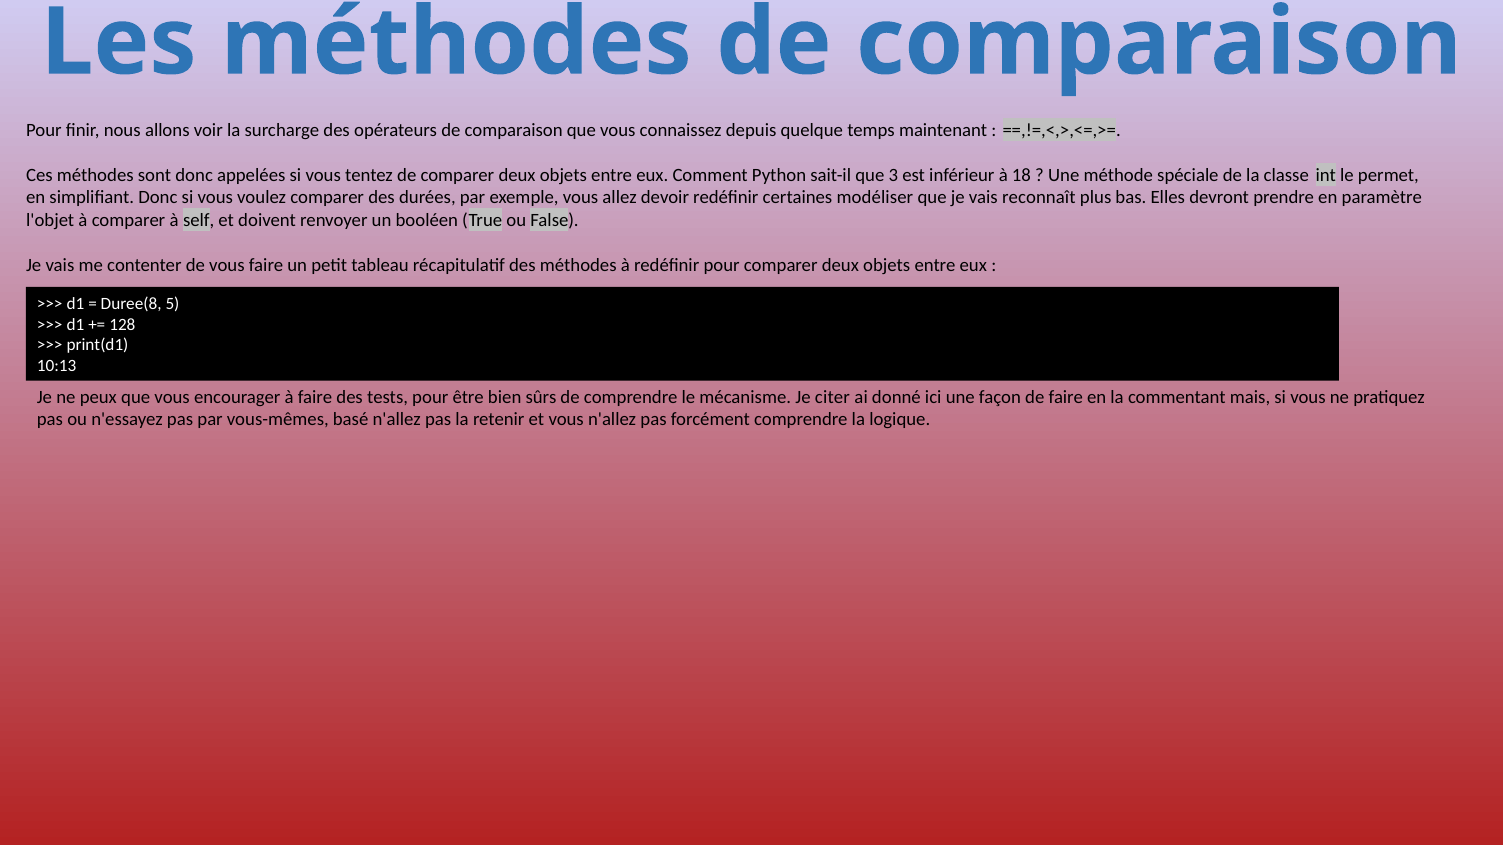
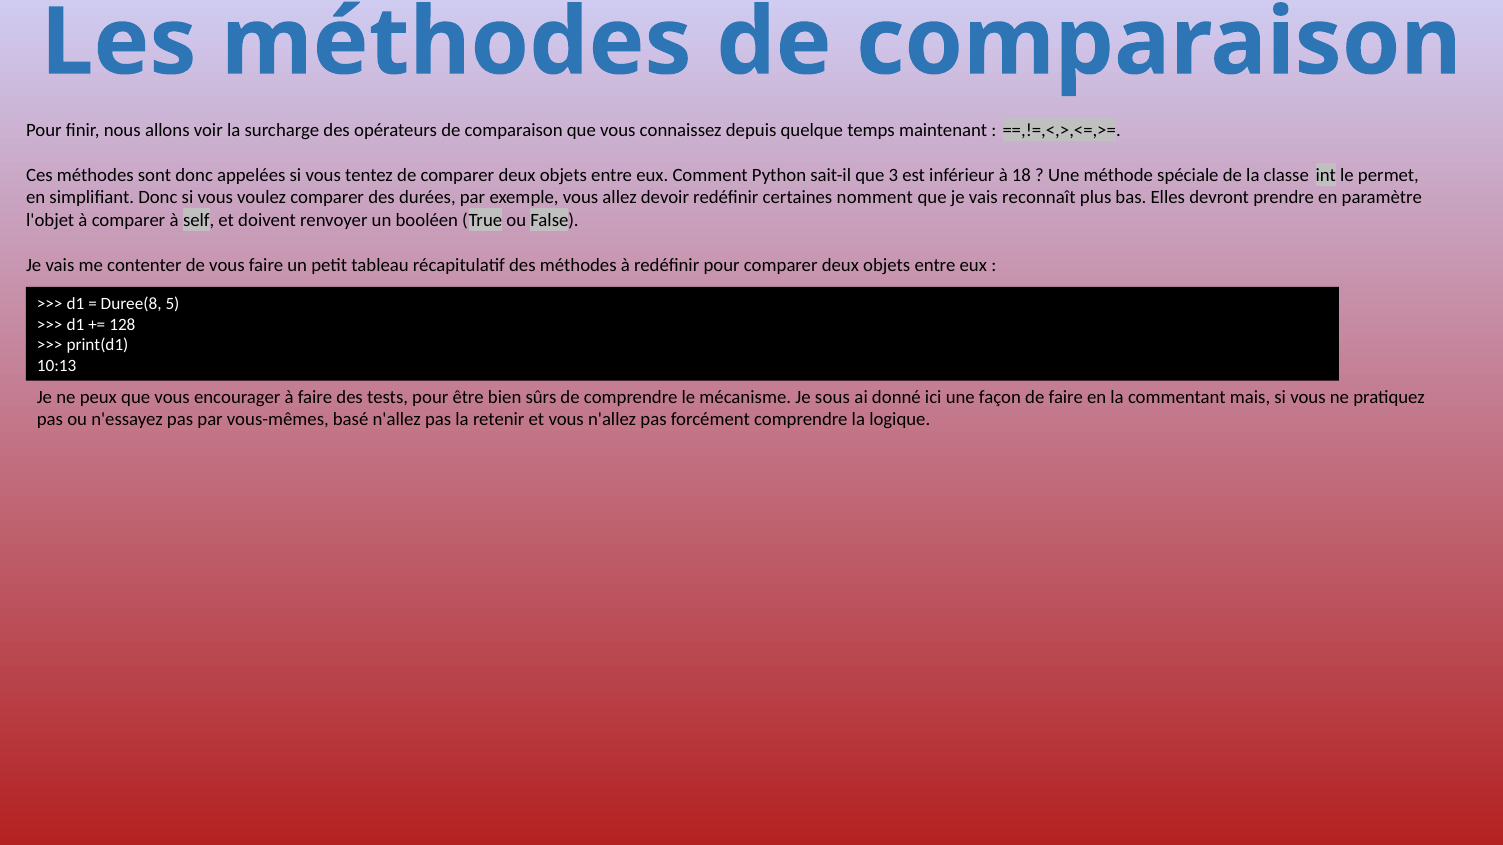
modéliser: modéliser -> nomment (875, 198)
citer: citer -> sous (832, 397)
